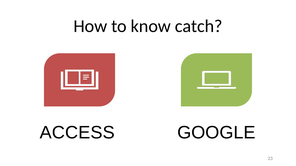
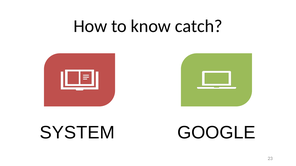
ACCESS: ACCESS -> SYSTEM (77, 133)
